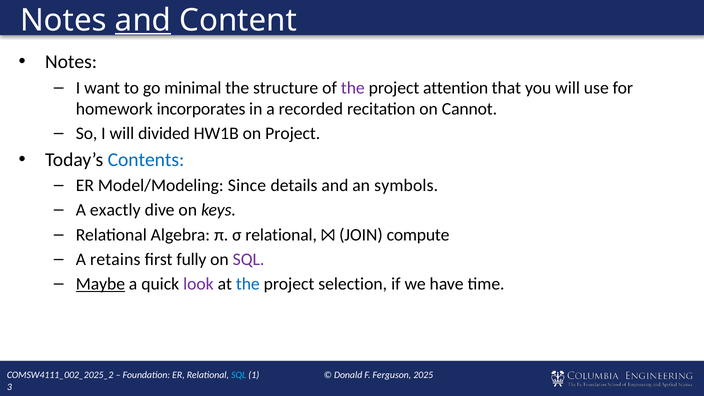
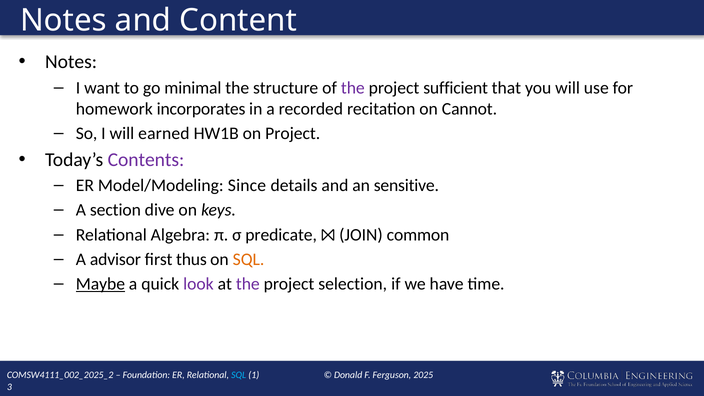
and underline: present -> none (143, 20)
attention: attention -> sufficient (456, 88)
divided: divided -> earned (164, 133)
Contents colour: blue -> purple (146, 160)
symbols: symbols -> sensitive (406, 185)
exactly: exactly -> section (115, 210)
σ relational: relational -> predicate (281, 235)
compute: compute -> common (418, 235)
retains: retains -> advisor (115, 259)
fully: fully -> thus (191, 259)
SQL colour: purple -> orange (249, 259)
the colour: blue -> purple (248, 284)
